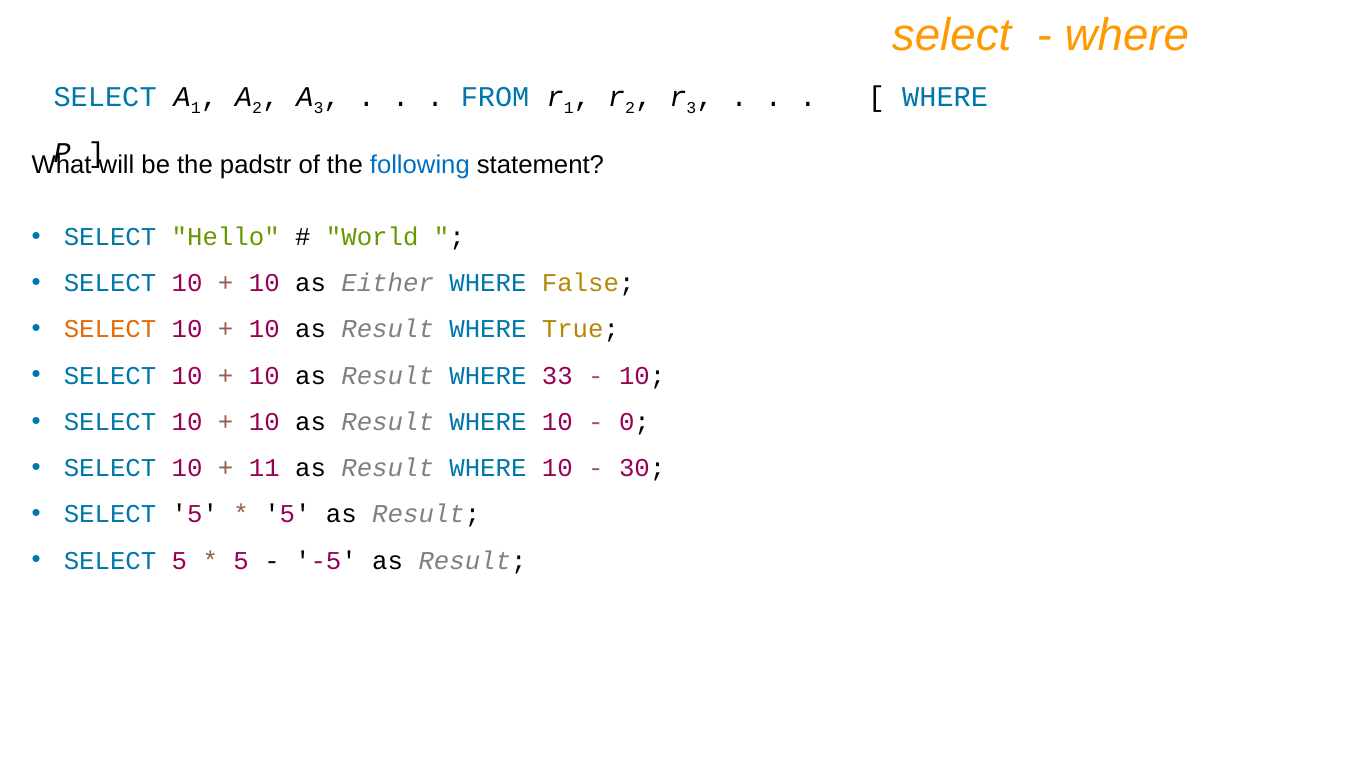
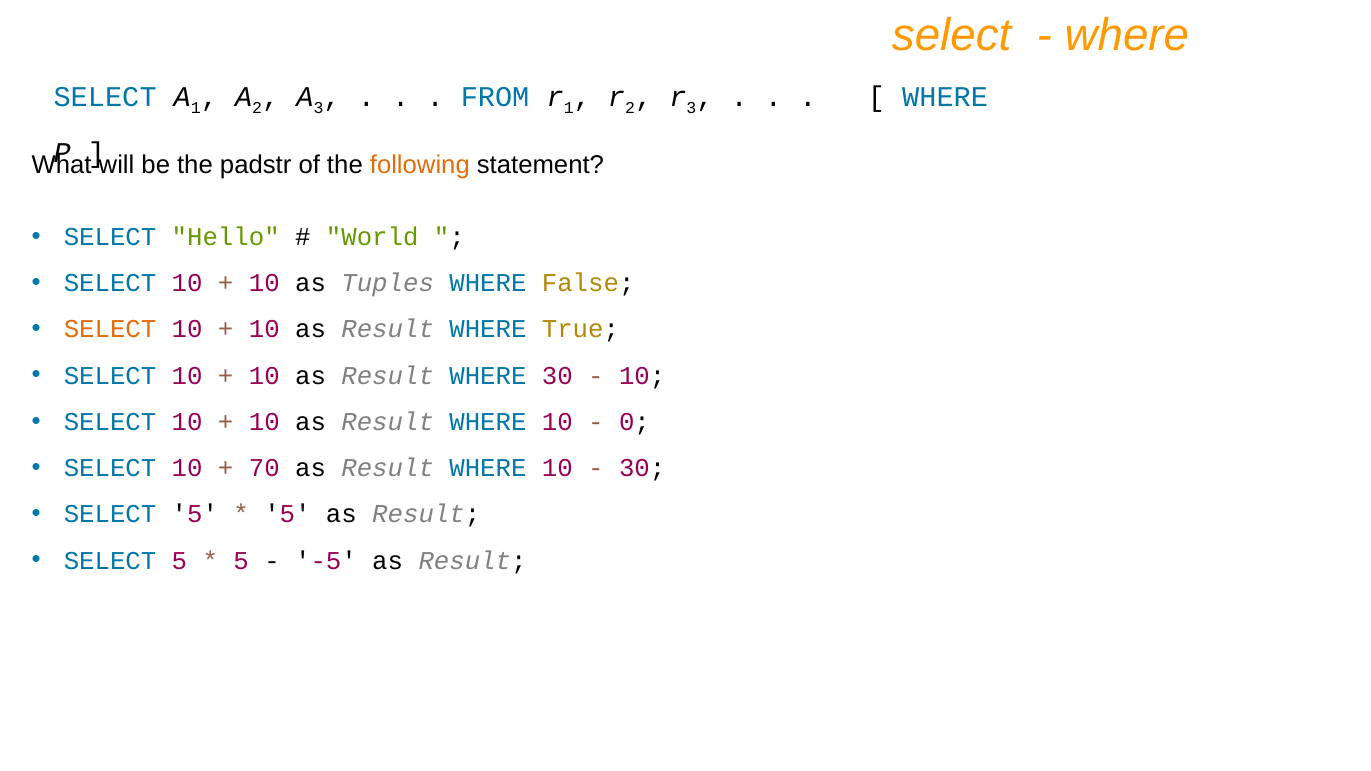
following colour: blue -> orange (420, 165)
Either: Either -> Tuples (388, 283)
WHERE 33: 33 -> 30 (557, 376)
11: 11 -> 70 (264, 468)
